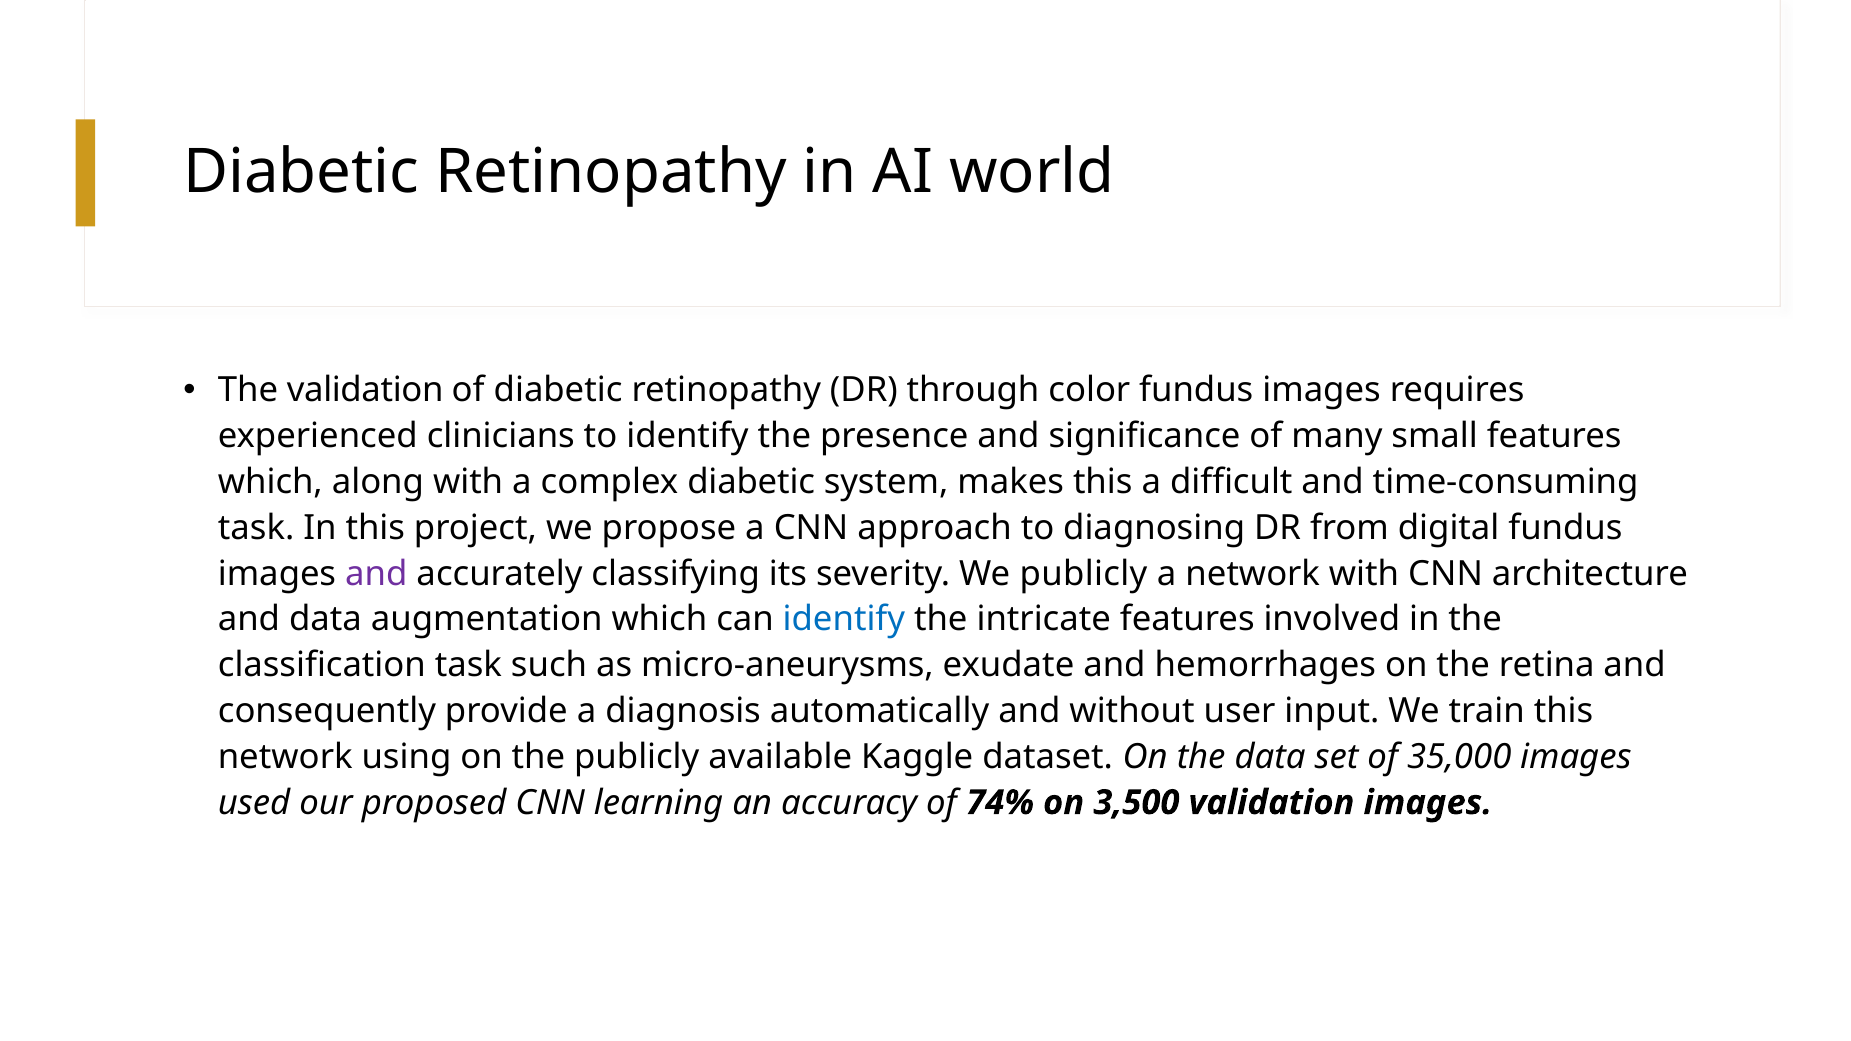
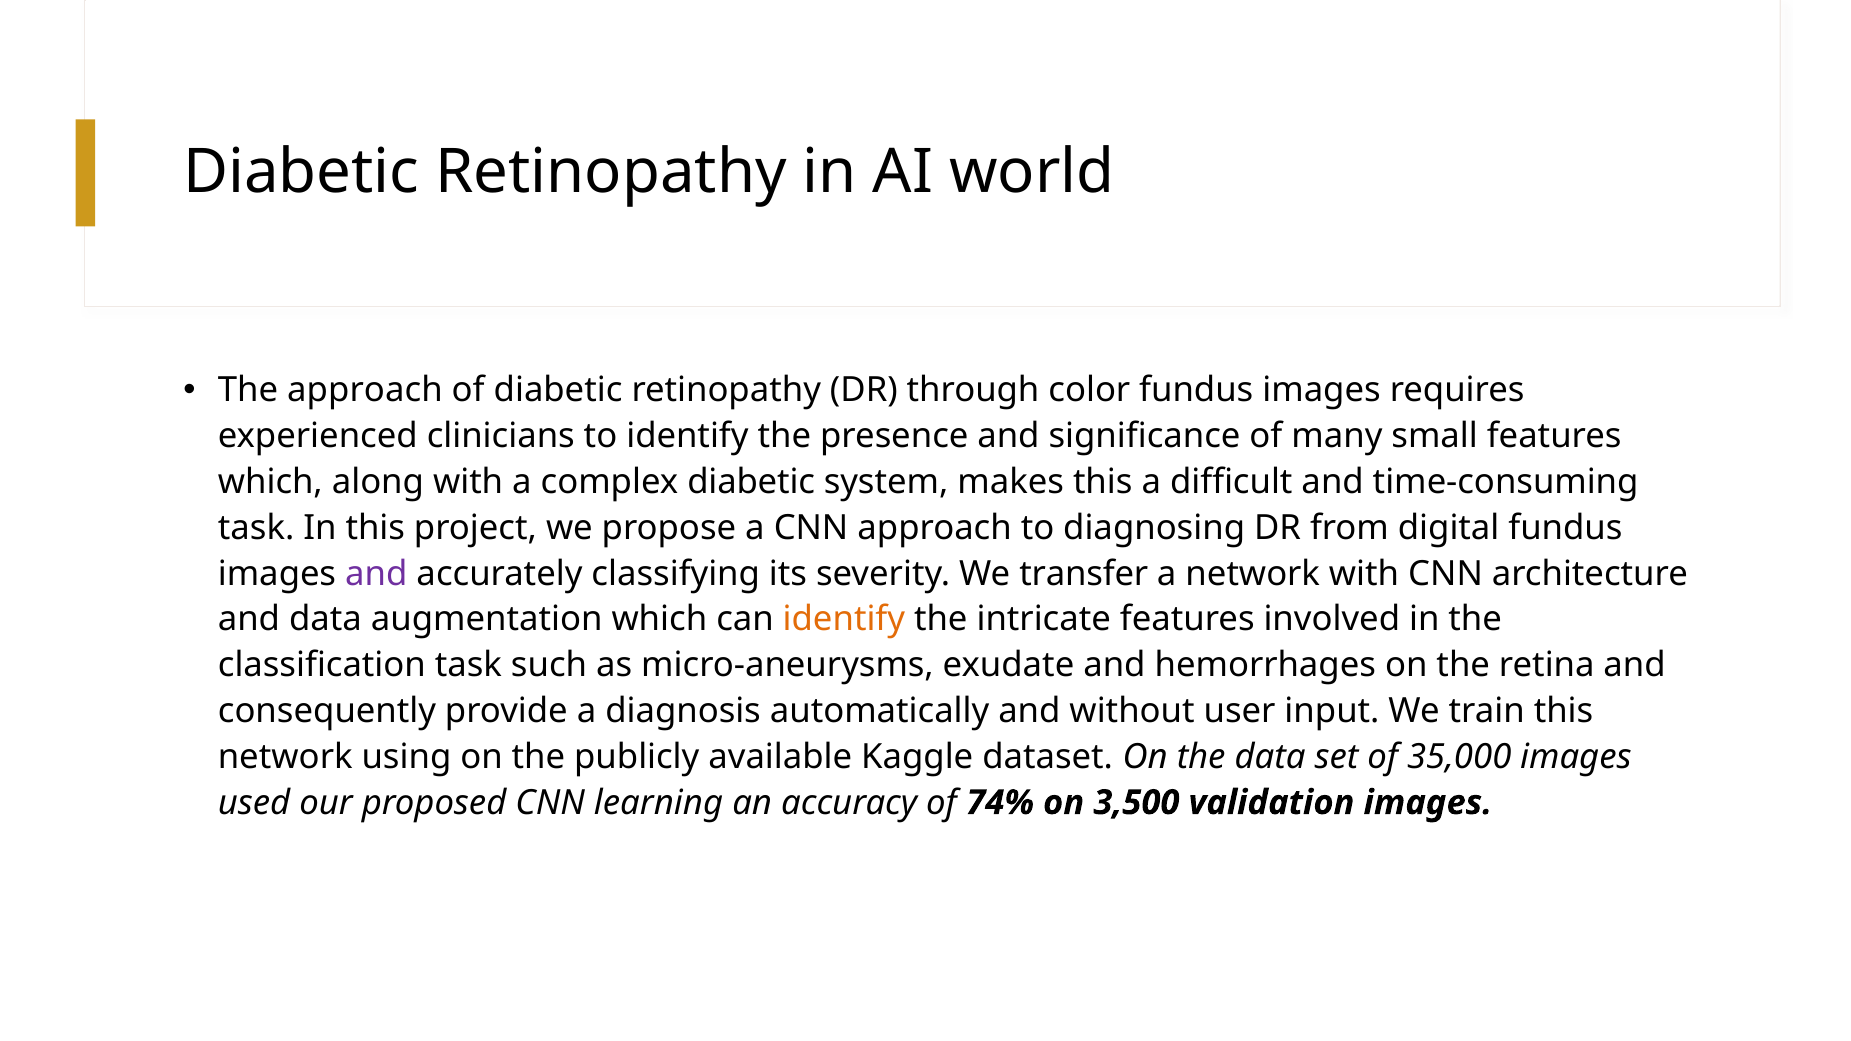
The validation: validation -> approach (365, 391)
We publicly: publicly -> transfer (1084, 574)
identify colour: blue -> orange (844, 620)
